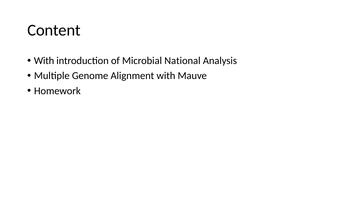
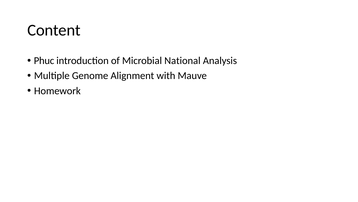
With: With -> Phuc (44, 61)
